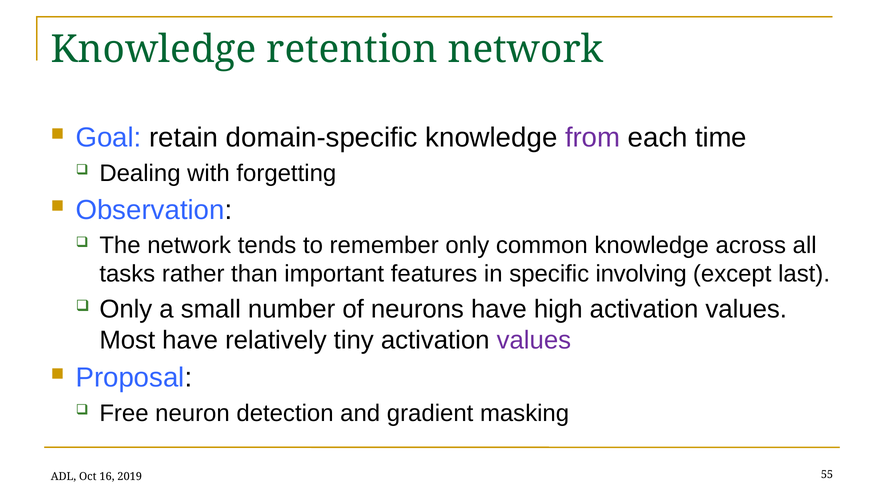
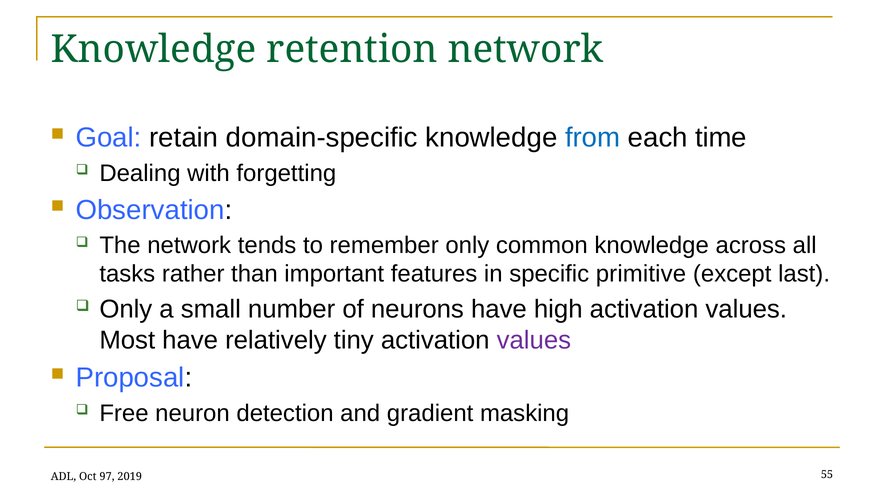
from colour: purple -> blue (593, 138)
involving: involving -> primitive (641, 274)
16: 16 -> 97 (107, 477)
